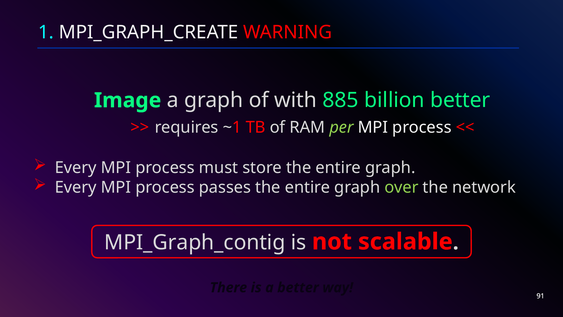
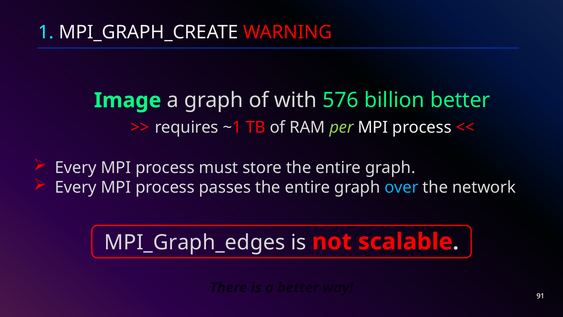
885: 885 -> 576 (341, 100)
over colour: light green -> light blue (401, 187)
MPI_Graph_contig: MPI_Graph_contig -> MPI_Graph_edges (195, 242)
